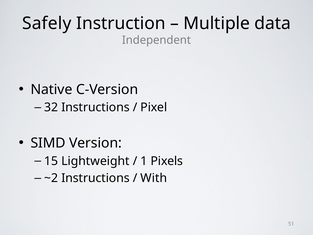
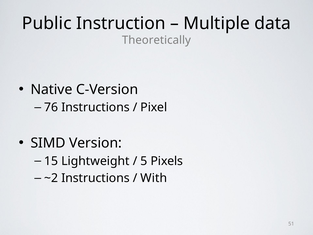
Safely: Safely -> Public (47, 23)
Independent: Independent -> Theoretically (156, 40)
32: 32 -> 76 (51, 107)
1: 1 -> 5 (144, 161)
